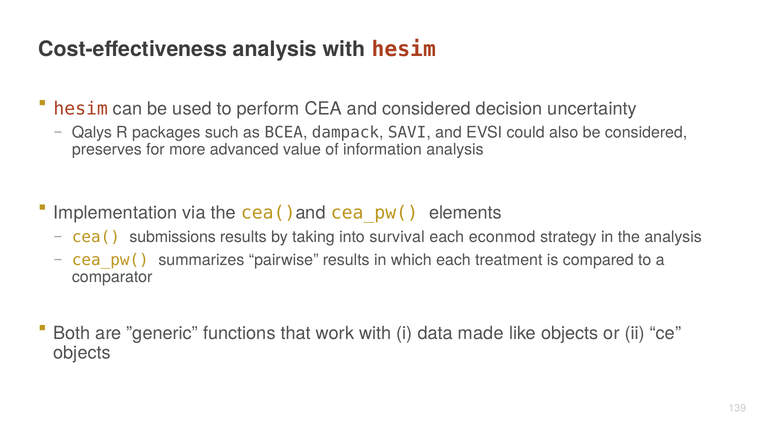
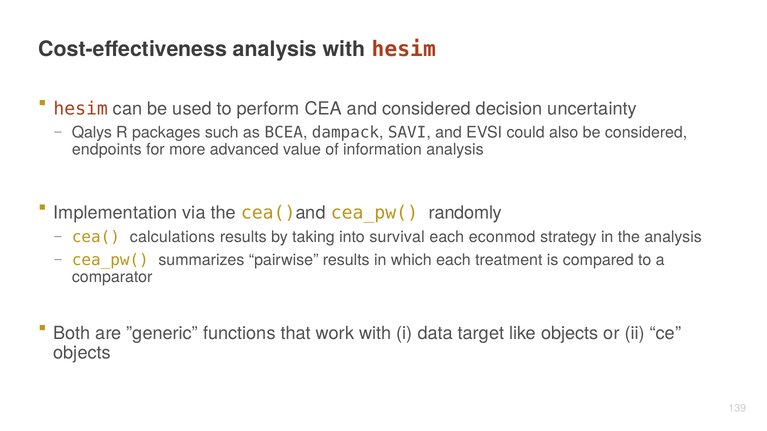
preserves: preserves -> endpoints (107, 150)
elements: elements -> randomly (465, 213)
submissions: submissions -> calculations (172, 237)
made: made -> target (481, 334)
